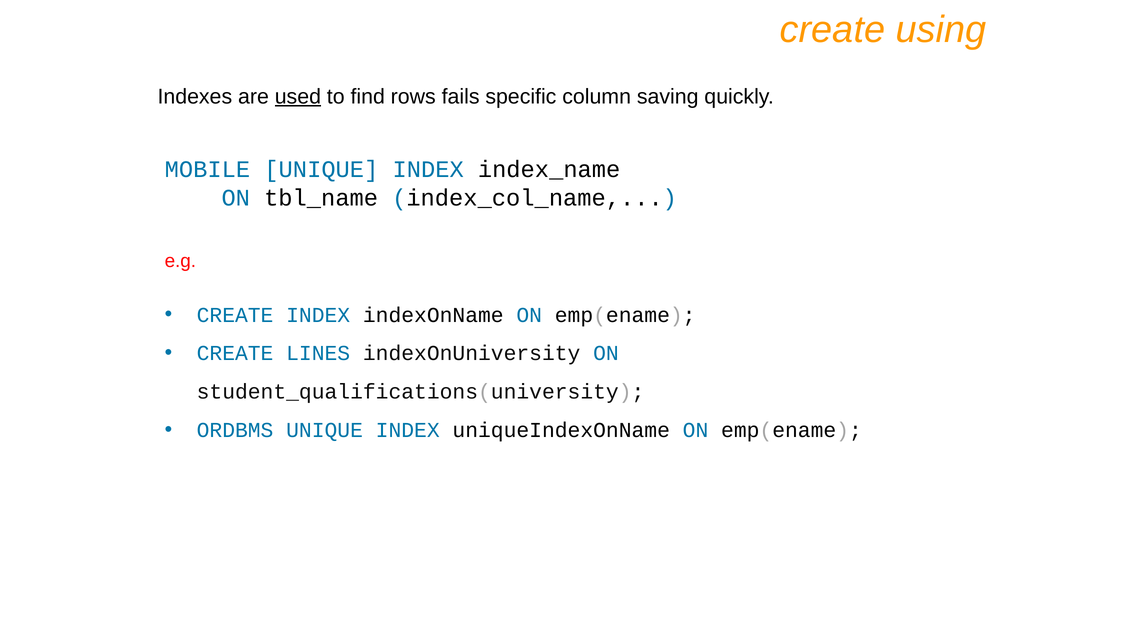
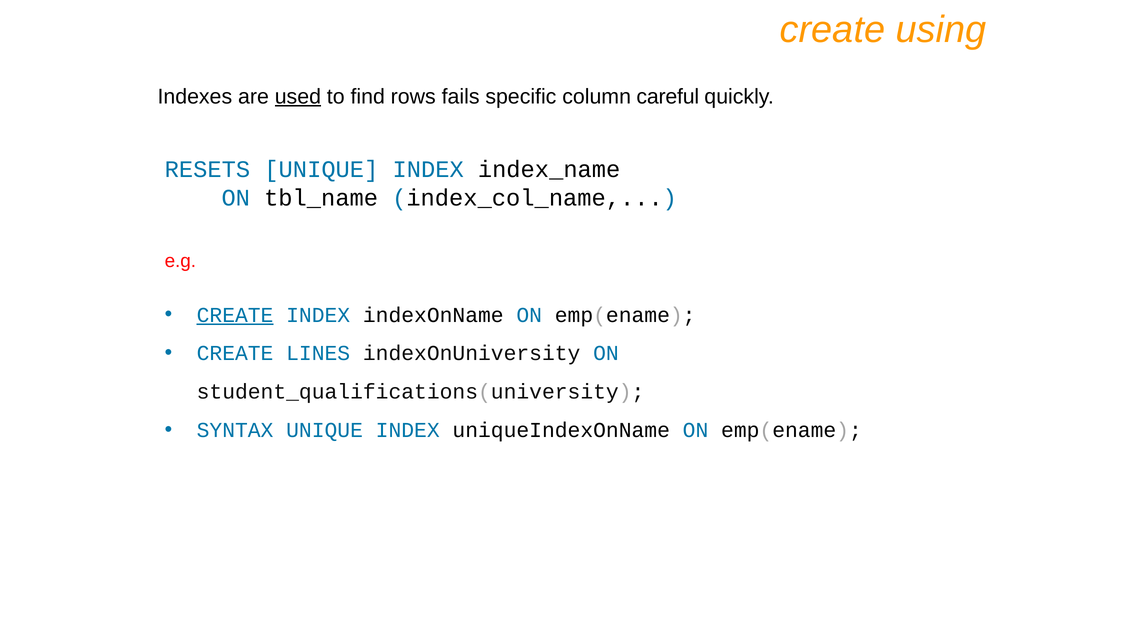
saving: saving -> careful (668, 97)
MOBILE: MOBILE -> RESETS (207, 169)
CREATE underline: none -> present (235, 315)
ORDBMS: ORDBMS -> SYNTAX (235, 430)
